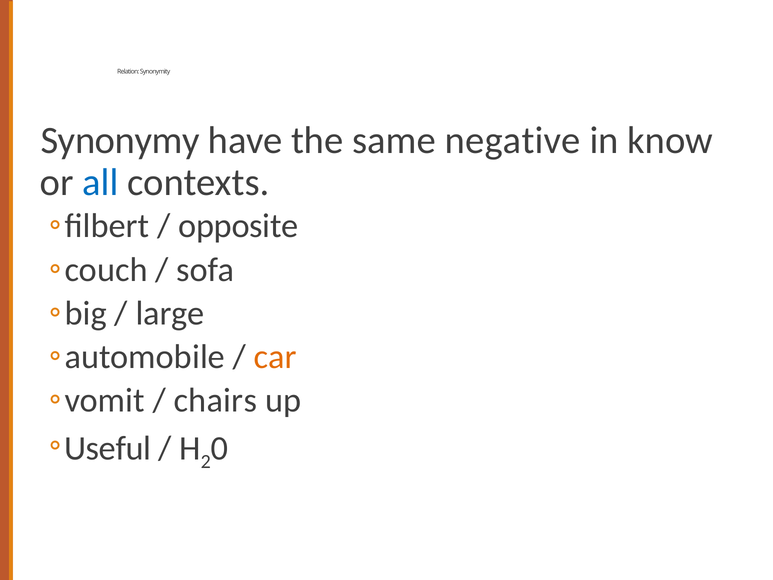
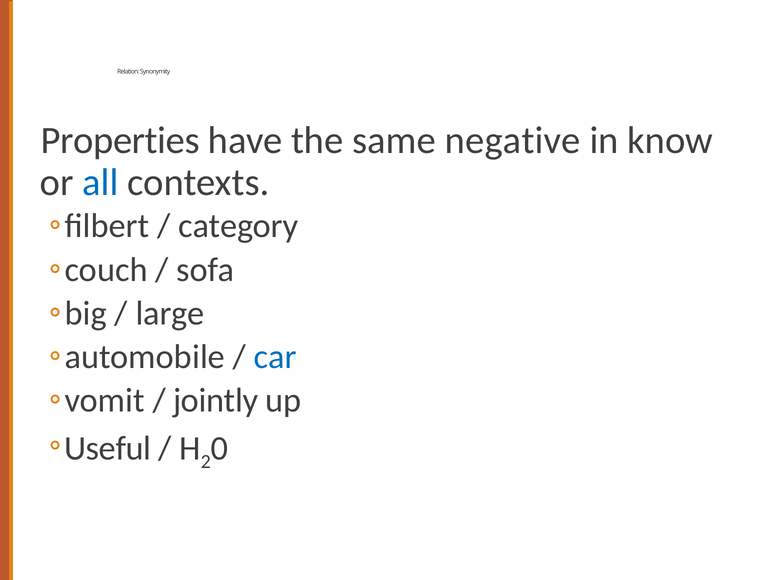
Synonymy: Synonymy -> Properties (120, 140)
opposite: opposite -> category (238, 226)
car colour: orange -> blue (275, 357)
chairs: chairs -> jointly (216, 400)
